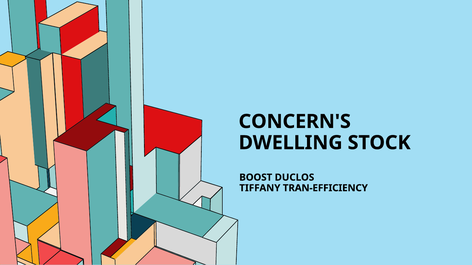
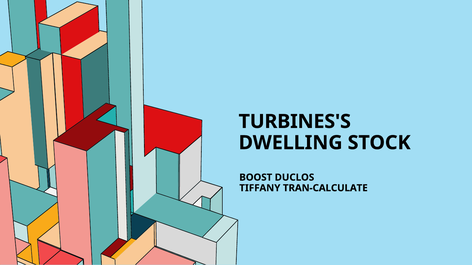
CONCERN'S: CONCERN'S -> TURBINES'S (295, 122)
TRAN-EFFICIENCY: TRAN-EFFICIENCY -> TRAN-CALCULATE (325, 188)
